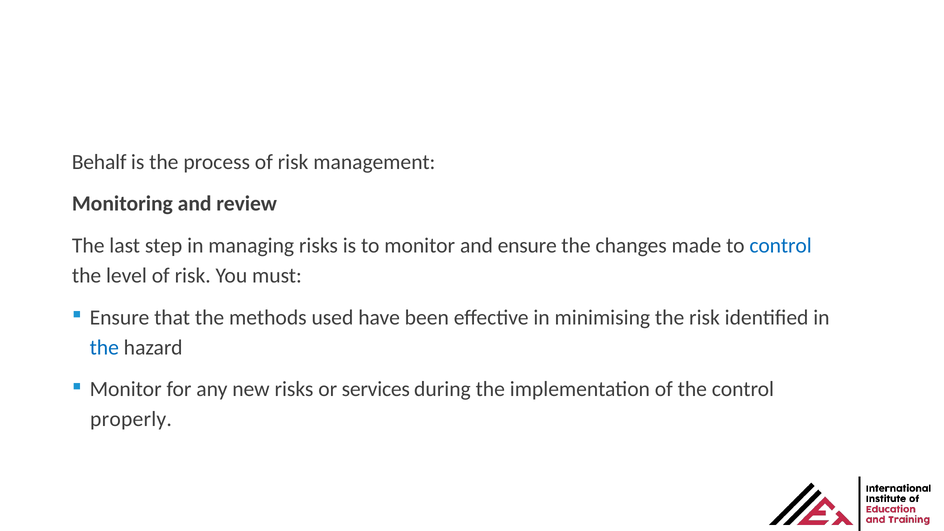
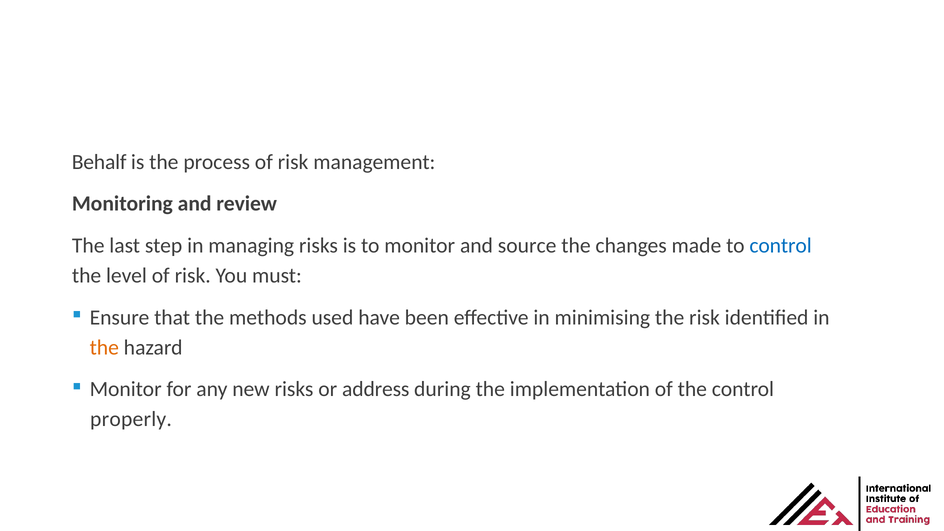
and ensure: ensure -> source (527, 246)
the colour: blue -> orange (104, 347)
services: services -> address (376, 389)
